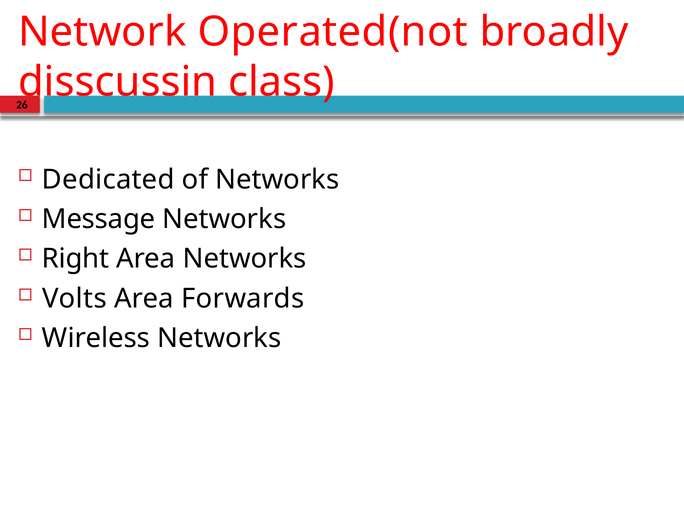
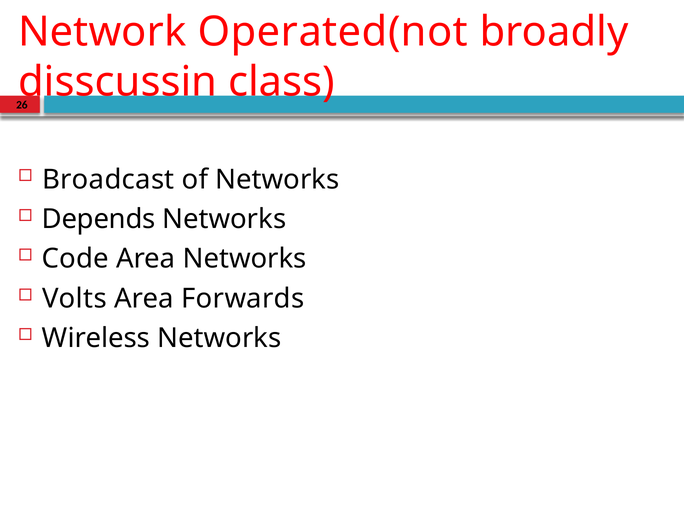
Dedicated: Dedicated -> Broadcast (108, 179)
Message: Message -> Depends (99, 219)
Right: Right -> Code (75, 259)
